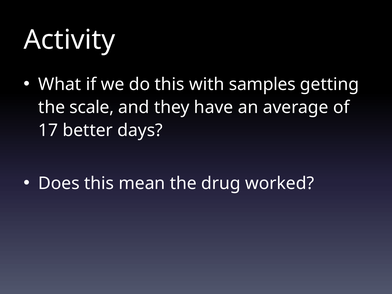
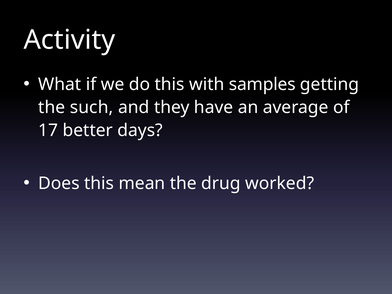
scale: scale -> such (92, 107)
